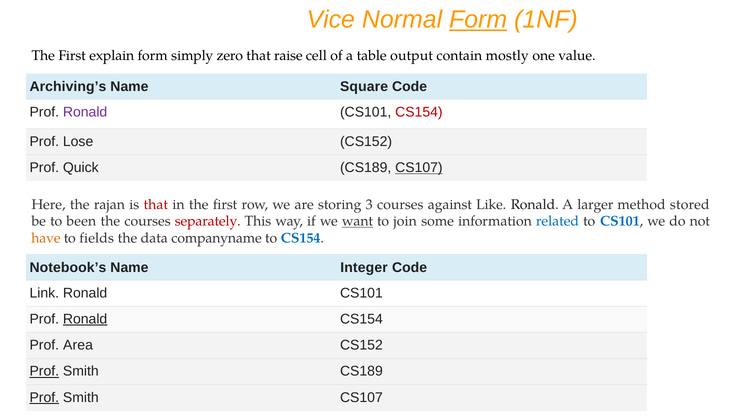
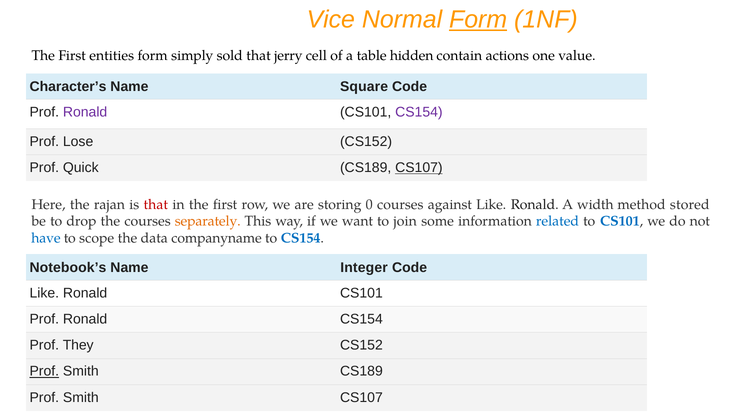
explain: explain -> entities (112, 56)
zero: zero -> sold (230, 56)
raise: raise -> jerry (288, 56)
output: output -> hidden (412, 56)
mostly: mostly -> actions (507, 56)
Archiving’s: Archiving’s -> Character’s (68, 87)
CS154 colour: red -> purple (419, 112)
3: 3 -> 0 (369, 205)
larger: larger -> width (595, 205)
been: been -> drop (81, 221)
separately colour: red -> orange (208, 221)
want underline: present -> none (357, 221)
have colour: orange -> blue (46, 238)
fields: fields -> scope (97, 238)
Link: Link -> Like (44, 293)
Ronald underline: present -> none (85, 319)
Area: Area -> They (78, 345)
Prof underline: present -> none (44, 398)
